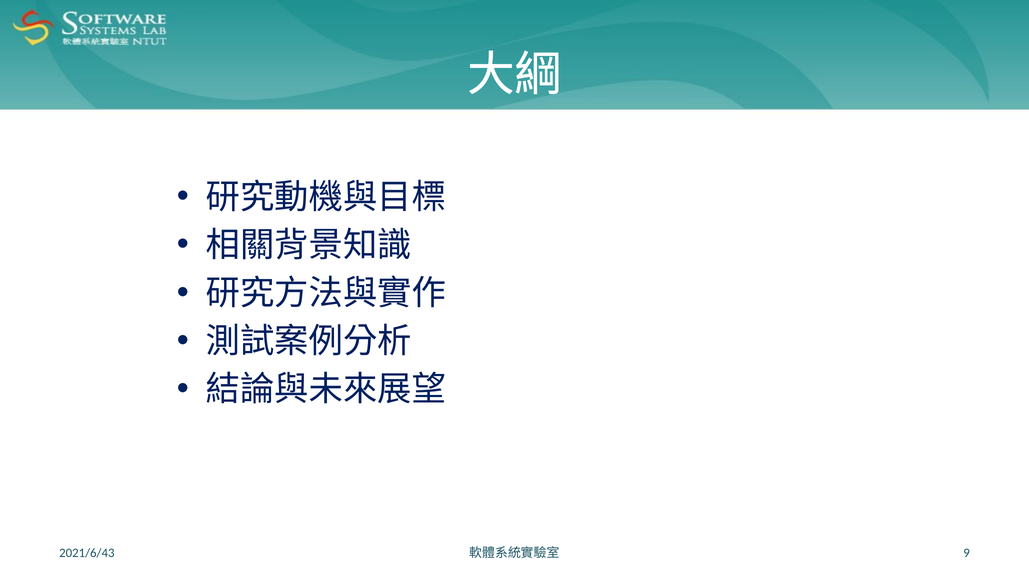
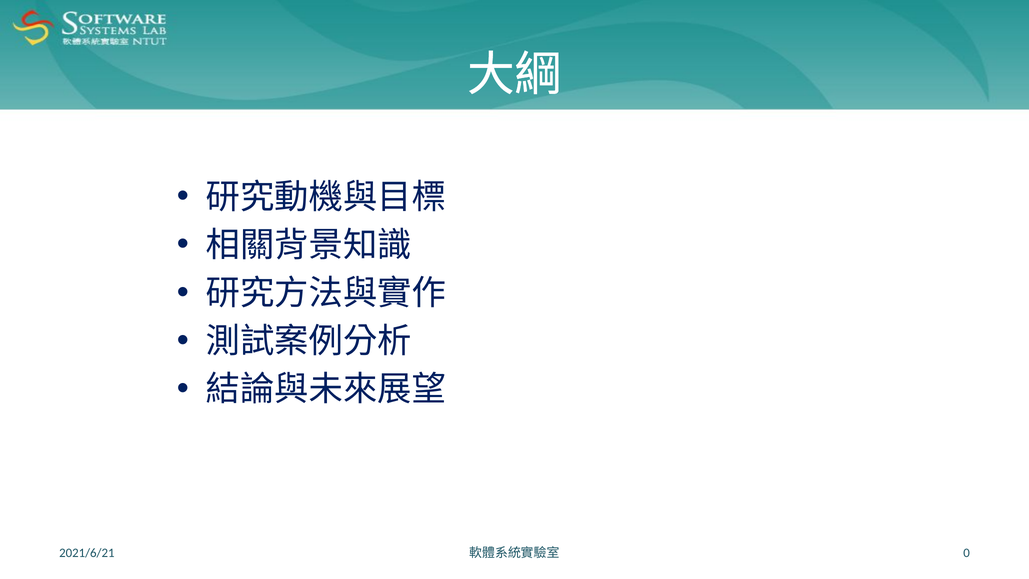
2021/6/43: 2021/6/43 -> 2021/6/21 (87, 553)
9: 9 -> 0 (967, 553)
